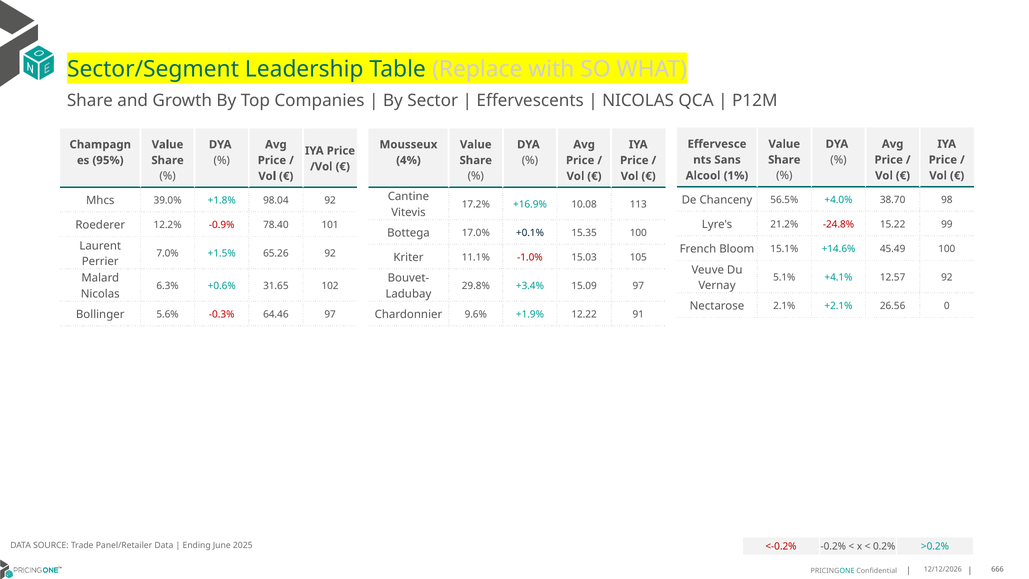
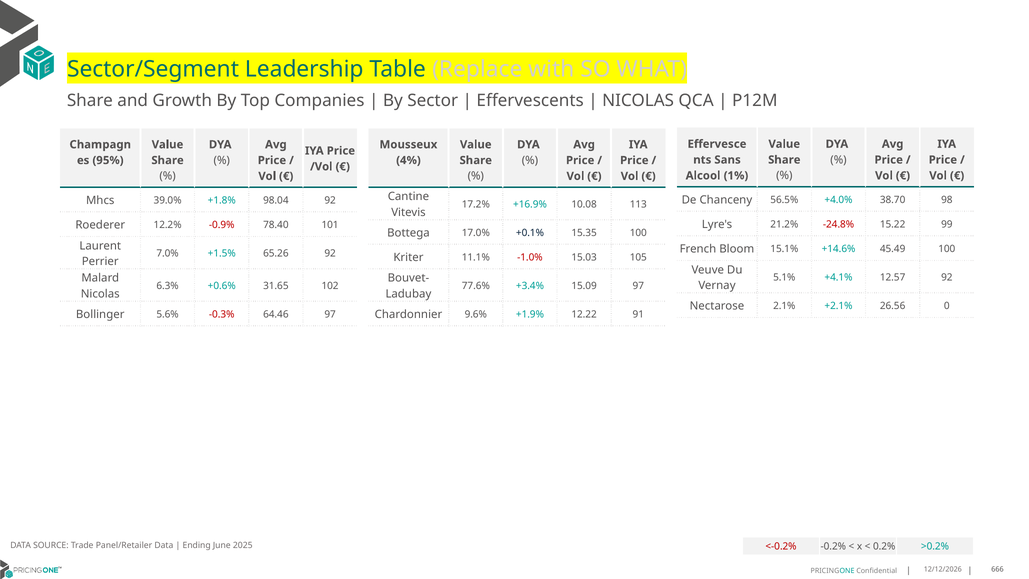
29.8%: 29.8% -> 77.6% (476, 286)
